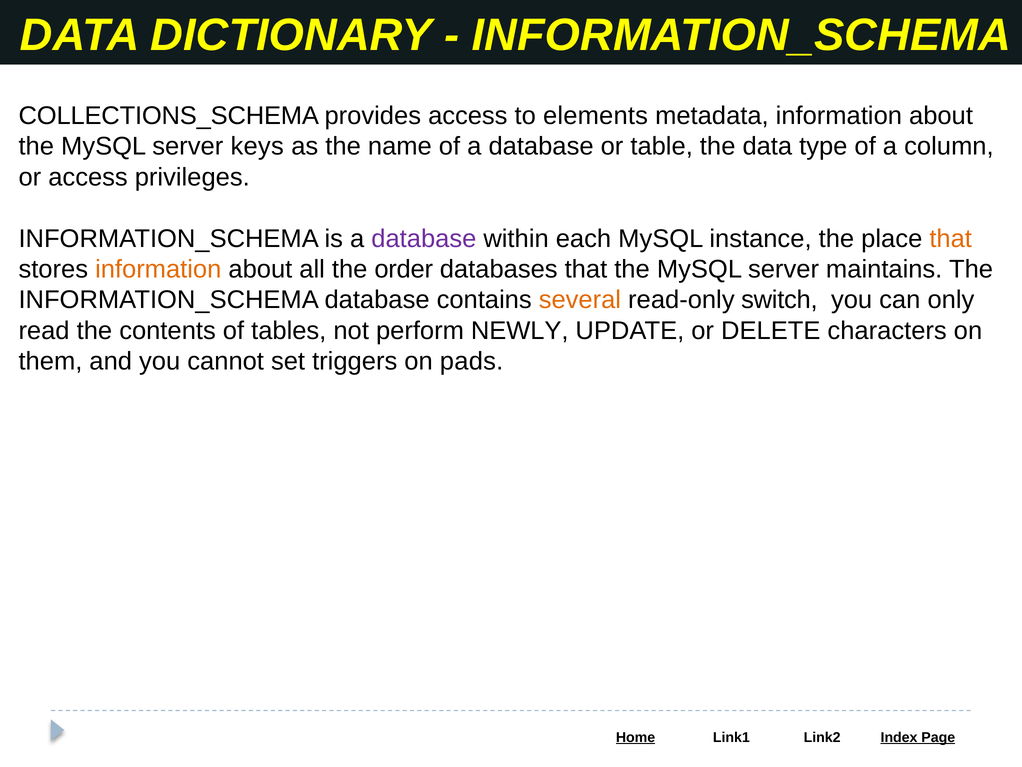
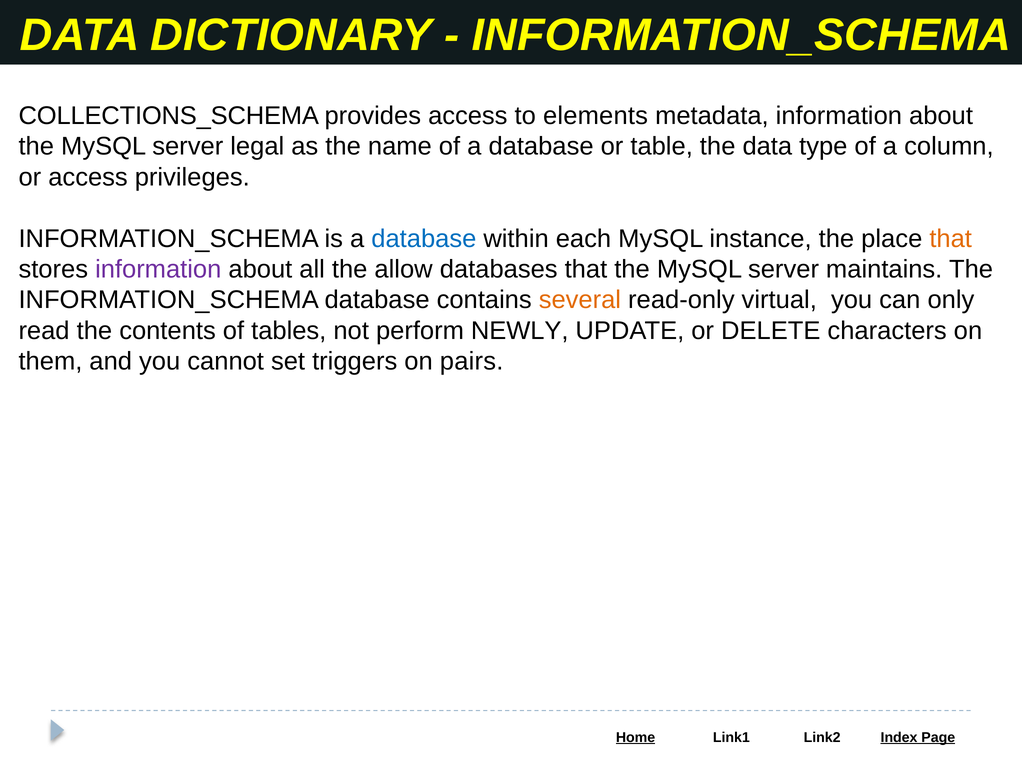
keys: keys -> legal (257, 146)
database colour: purple -> blue (424, 238)
information colour: orange -> purple (158, 269)
order: order -> allow (404, 269)
switch: switch -> virtual (779, 300)
pads: pads -> pairs (472, 361)
